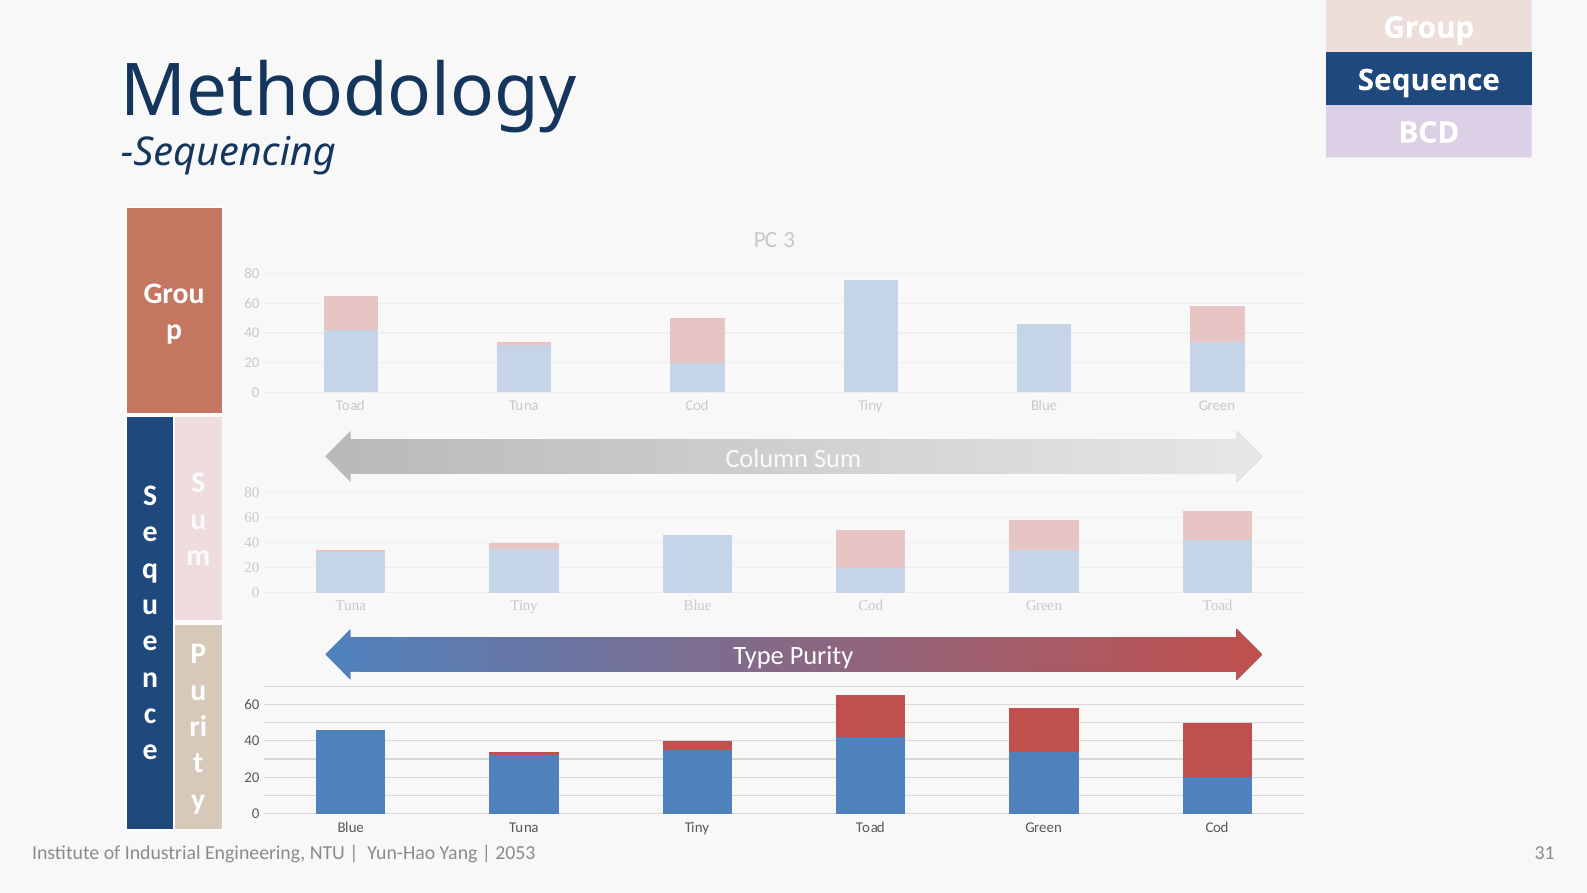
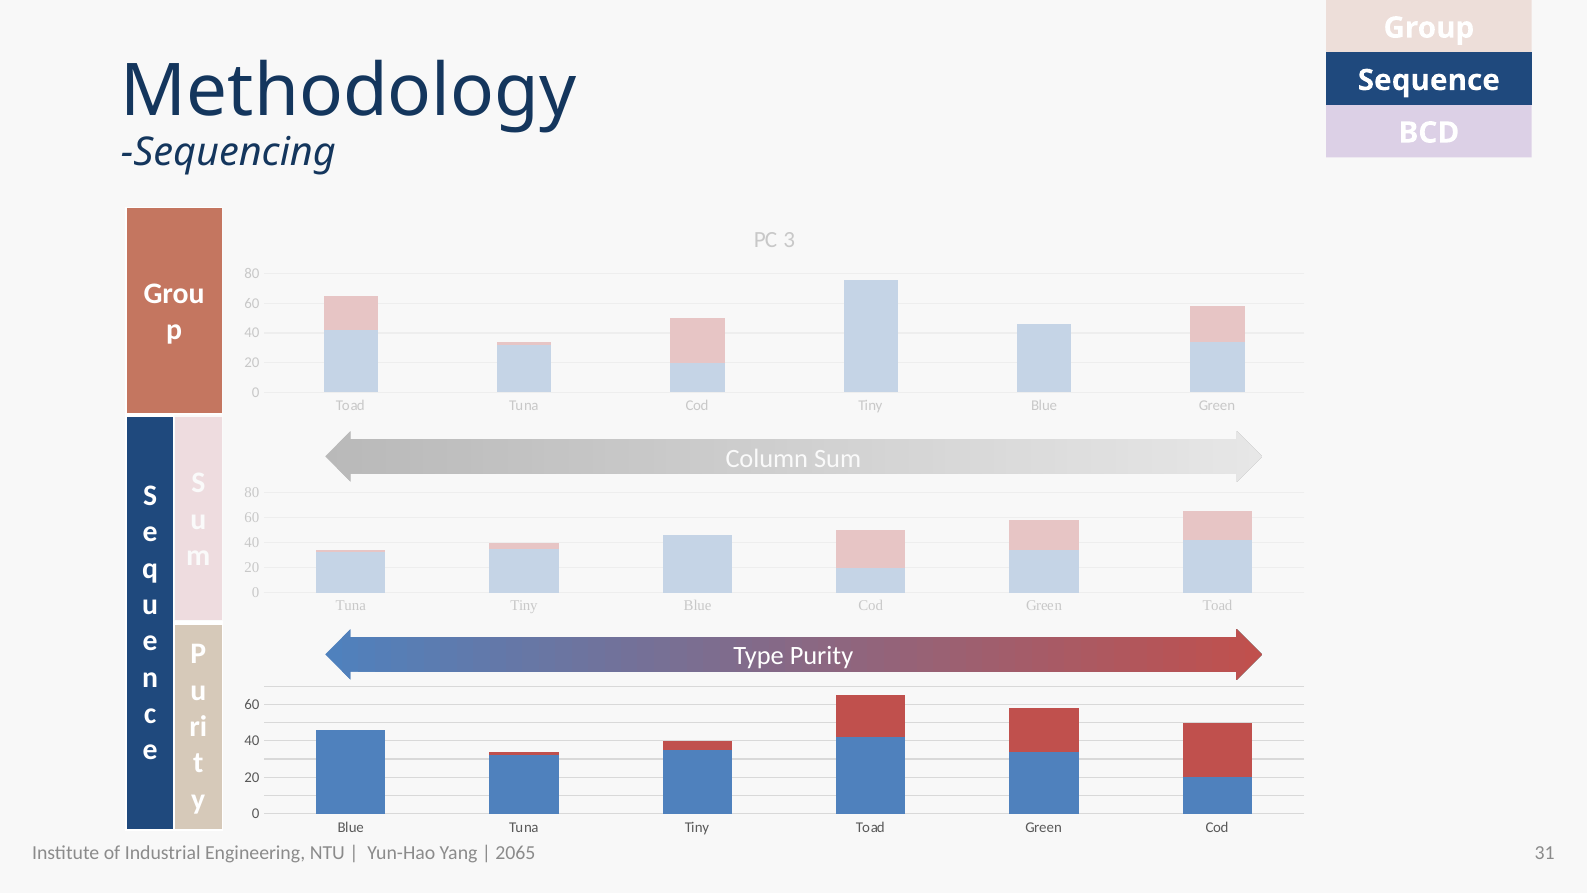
2053: 2053 -> 2065 (515, 852)
